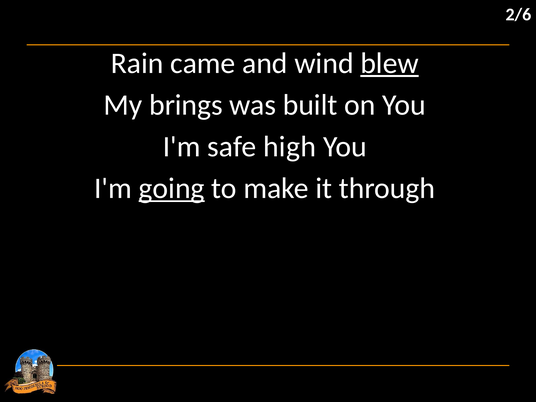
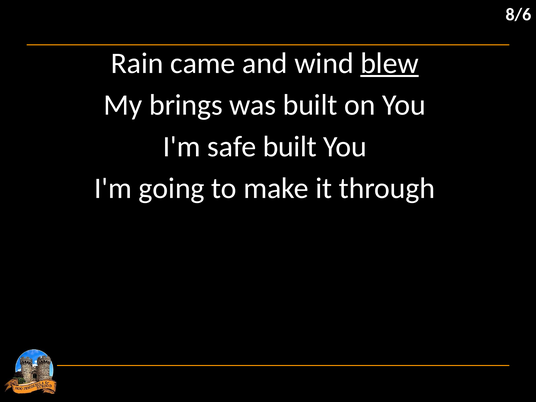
2/6: 2/6 -> 8/6 (518, 15)
safe high: high -> built (290, 147)
going underline: present -> none (172, 188)
